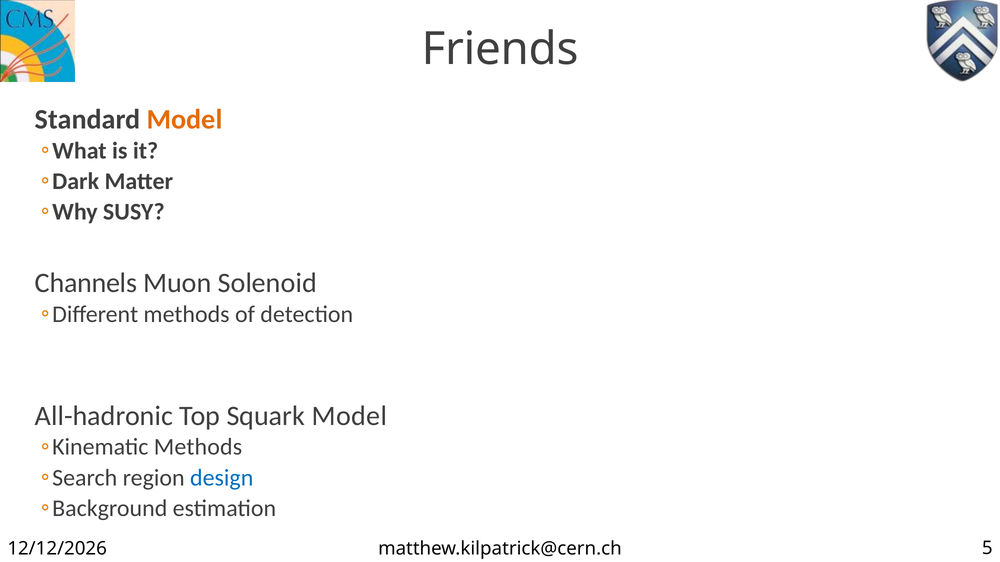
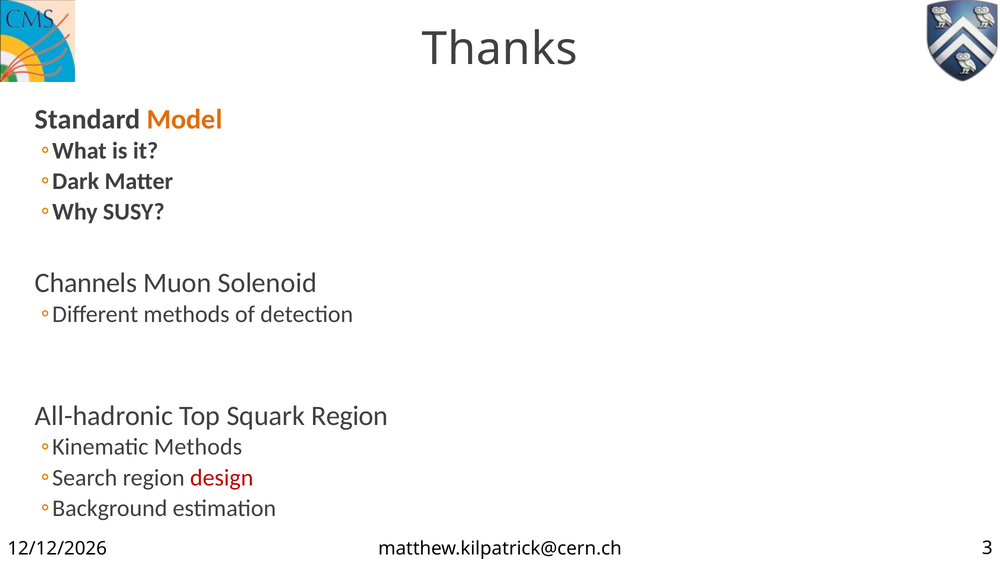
Friends: Friends -> Thanks (500, 49)
Squark Model: Model -> Region (350, 416)
design colour: blue -> red (222, 478)
5: 5 -> 3 (987, 548)
